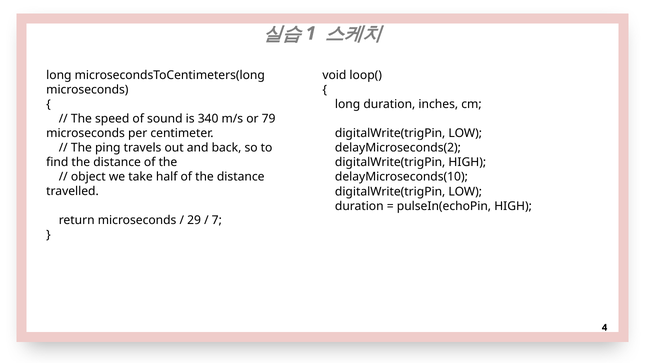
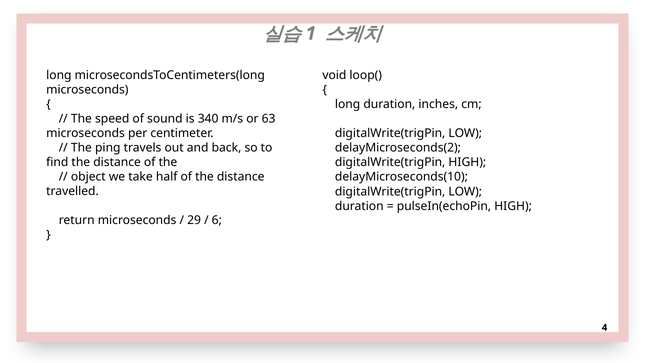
79: 79 -> 63 (269, 119)
7: 7 -> 6 (217, 220)
